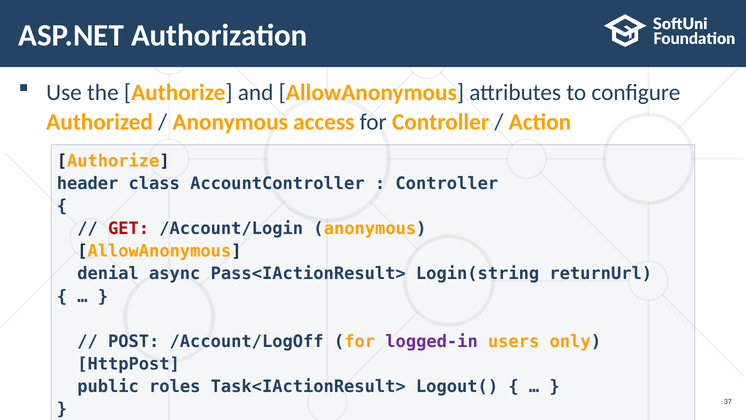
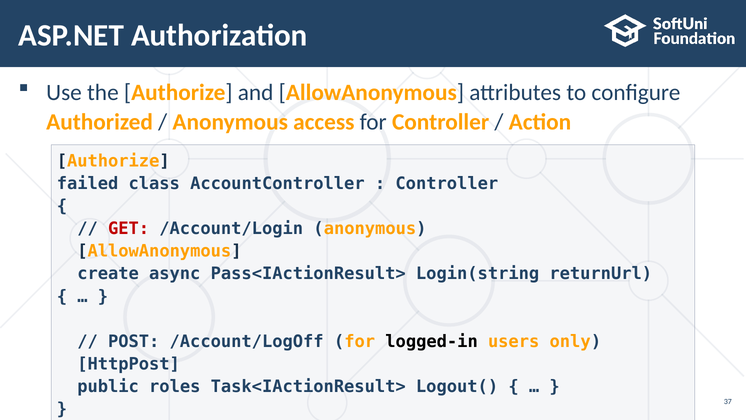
header: header -> failed (88, 183)
denial: denial -> create (108, 274)
logged-in colour: purple -> black (432, 341)
